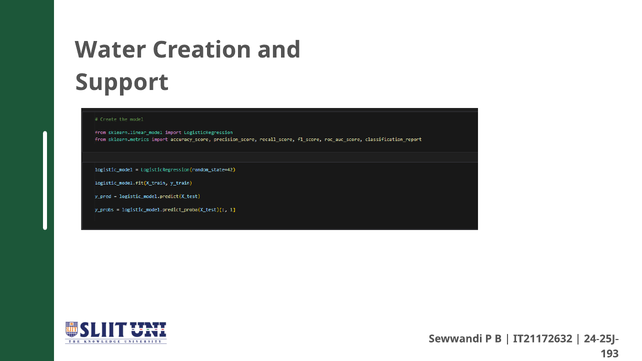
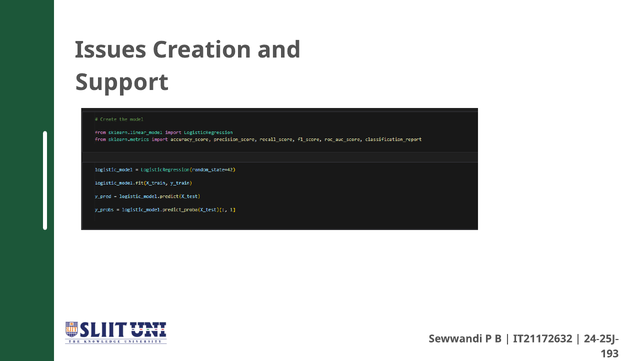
Water: Water -> Issues (111, 50)
